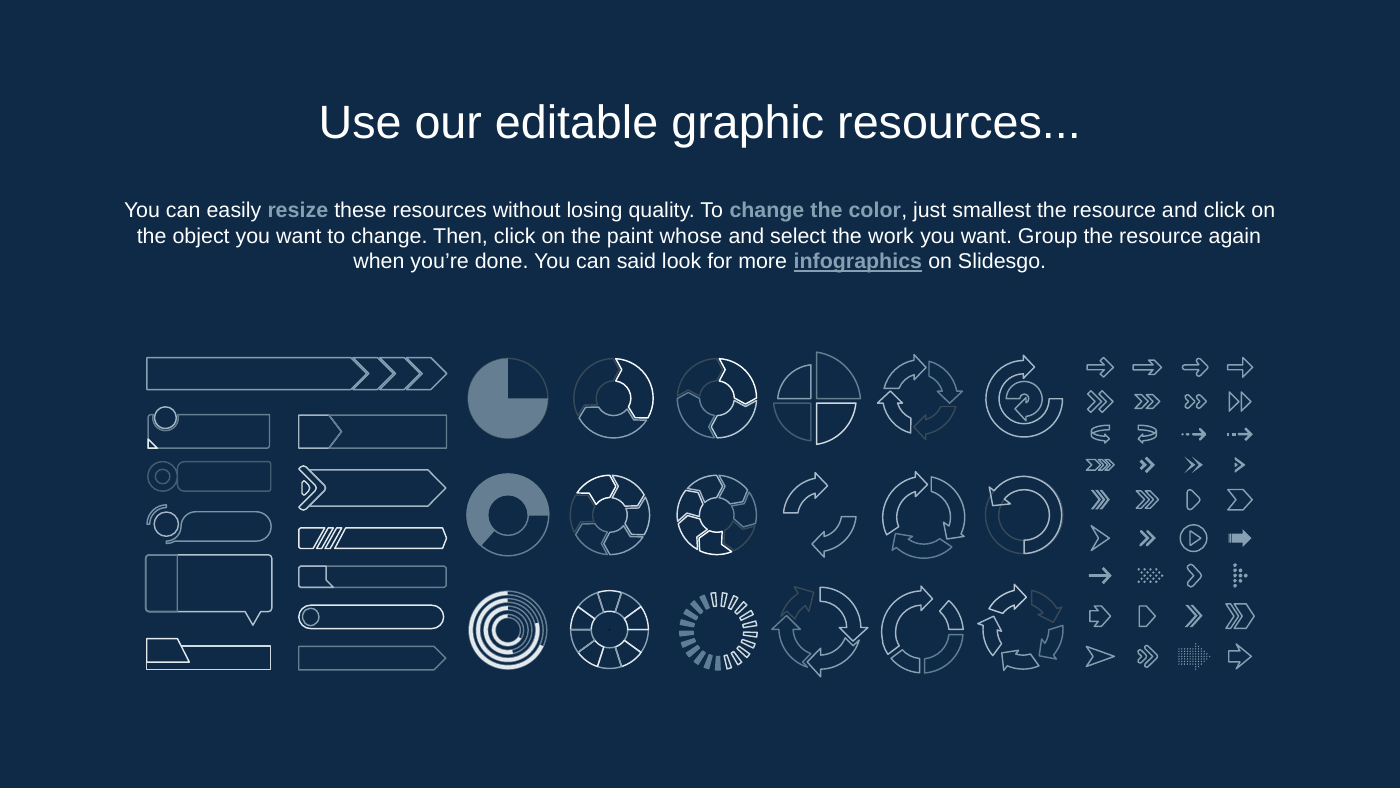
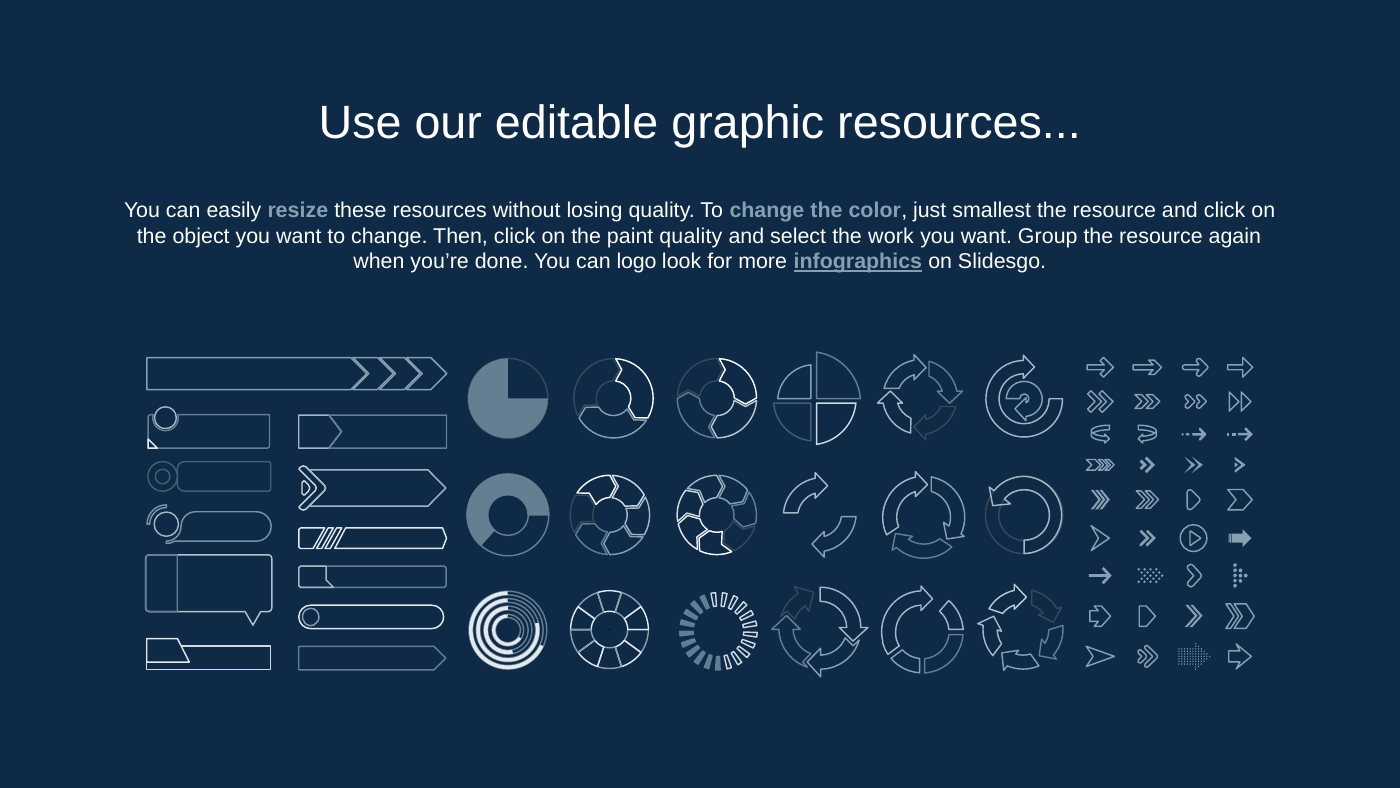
paint whose: whose -> quality (691, 236)
said: said -> logo (637, 262)
